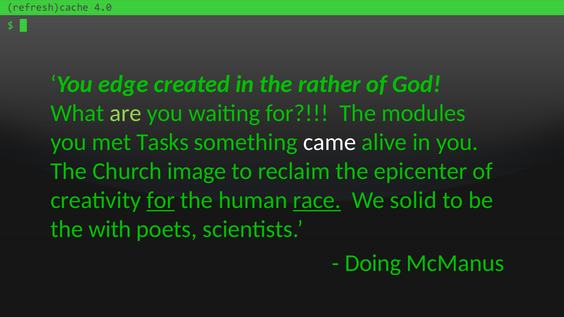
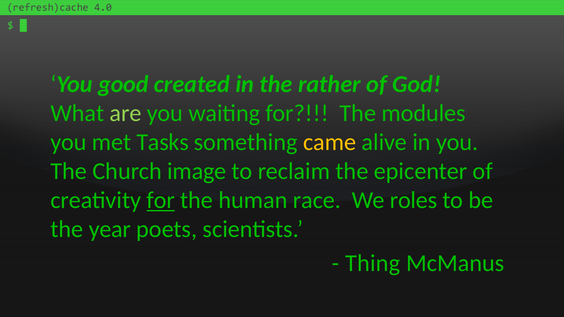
edge: edge -> good (123, 84)
came colour: white -> yellow (330, 142)
race underline: present -> none (317, 200)
solid: solid -> roles (414, 200)
with: with -> year (110, 229)
Doing: Doing -> Thing (373, 263)
